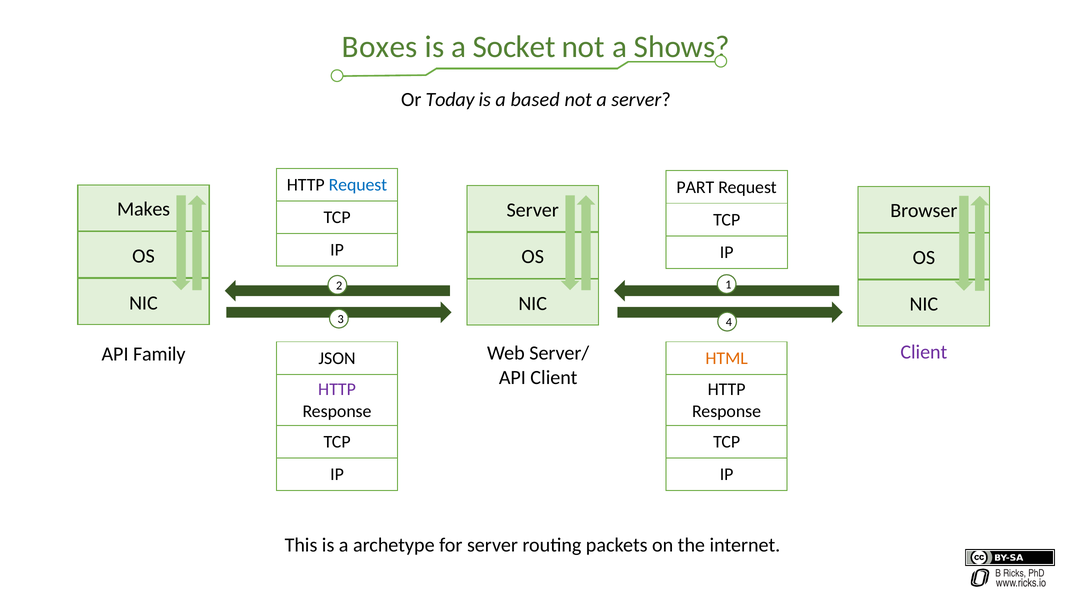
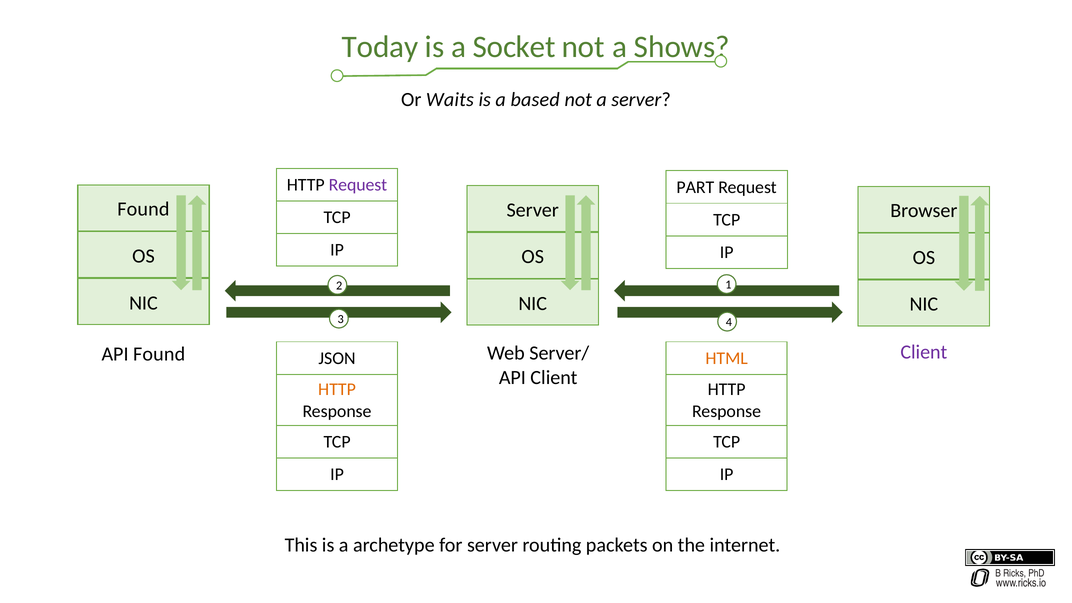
Boxes: Boxes -> Today (380, 47)
Today: Today -> Waits (450, 100)
Request colour: blue -> purple (358, 185)
Makes: Makes -> Found (143, 209)
API Family: Family -> Found (159, 354)
HTTP colour: purple -> orange (337, 389)
